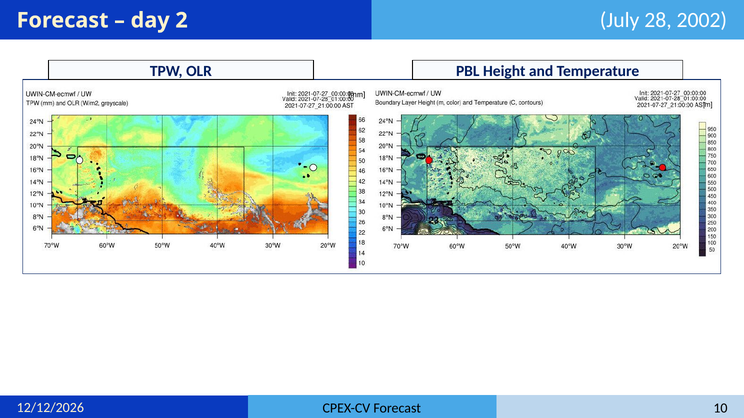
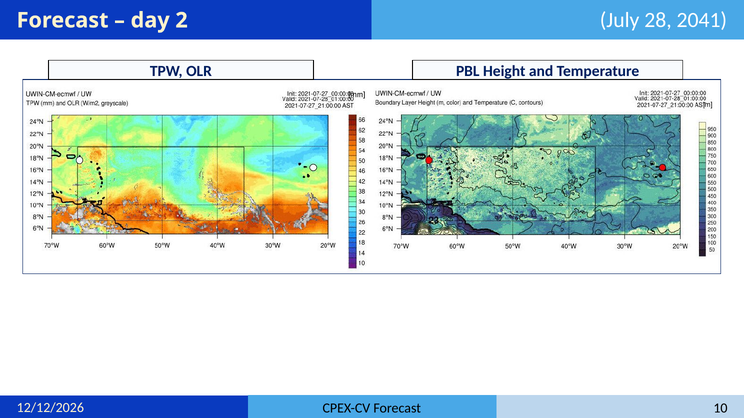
2002: 2002 -> 2041 (702, 20)
